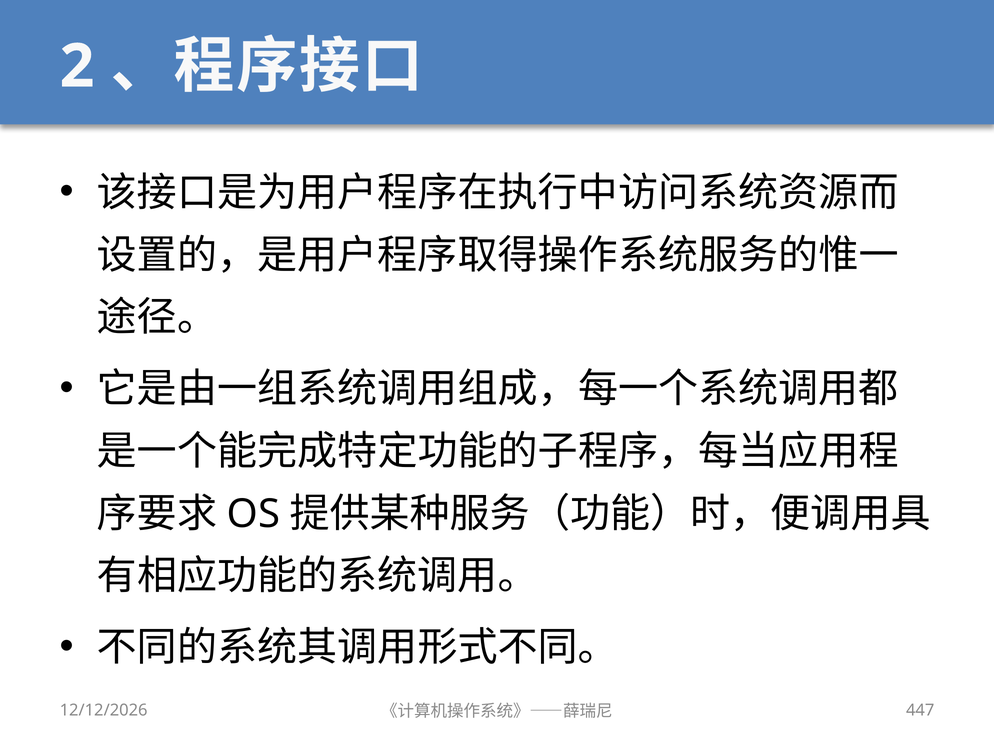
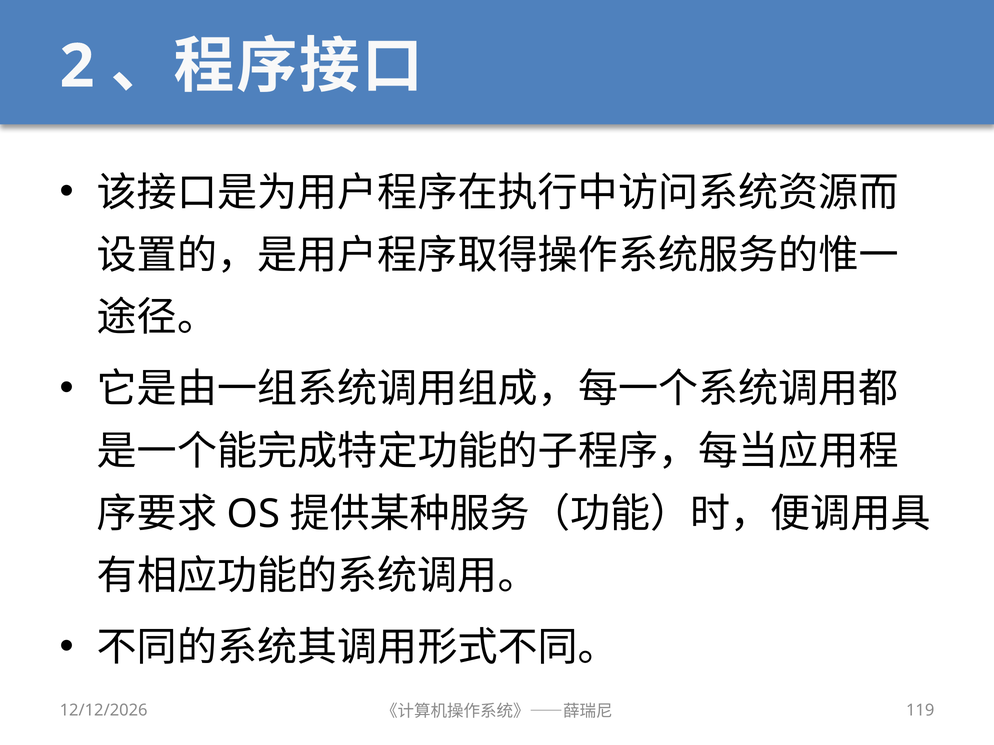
447: 447 -> 119 (920, 711)
